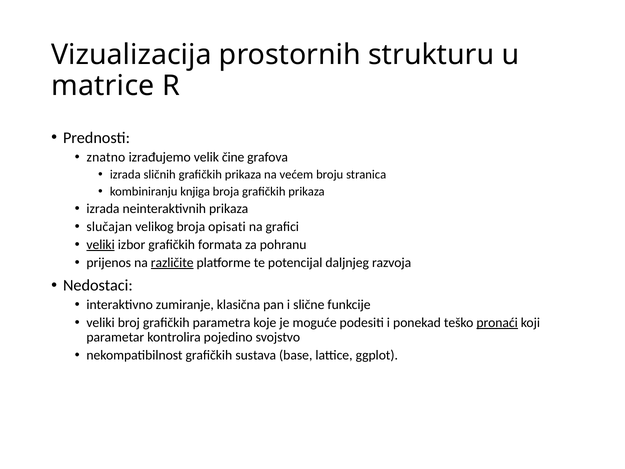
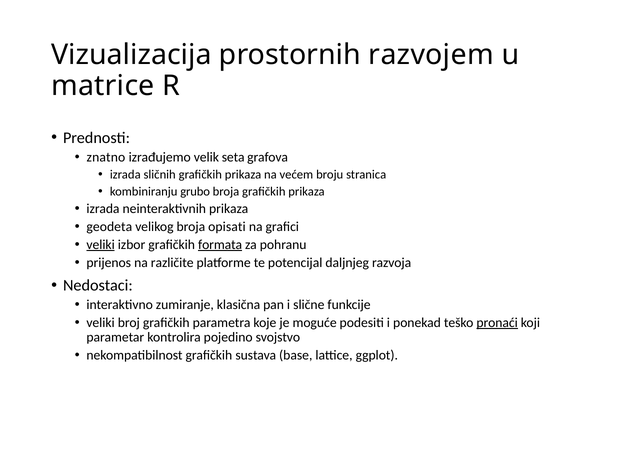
strukturu: strukturu -> razvojem (431, 55)
čine: čine -> seta (233, 157)
knjiga: knjiga -> grubo (195, 191)
slučajan: slučajan -> geodeta (109, 227)
formata underline: none -> present (220, 245)
različite underline: present -> none (172, 263)
